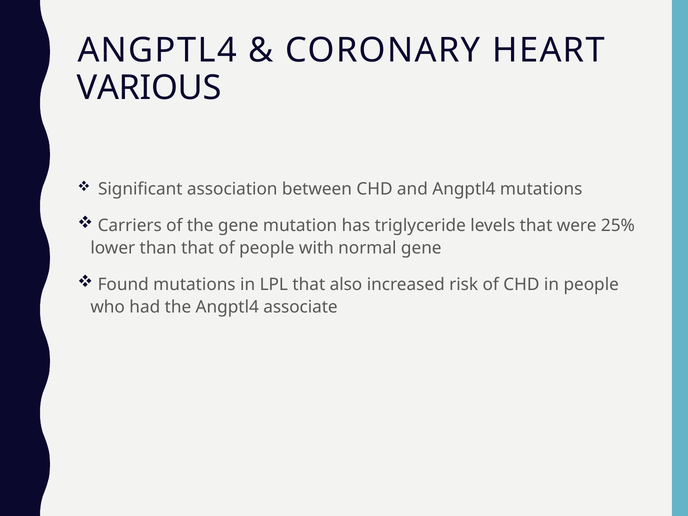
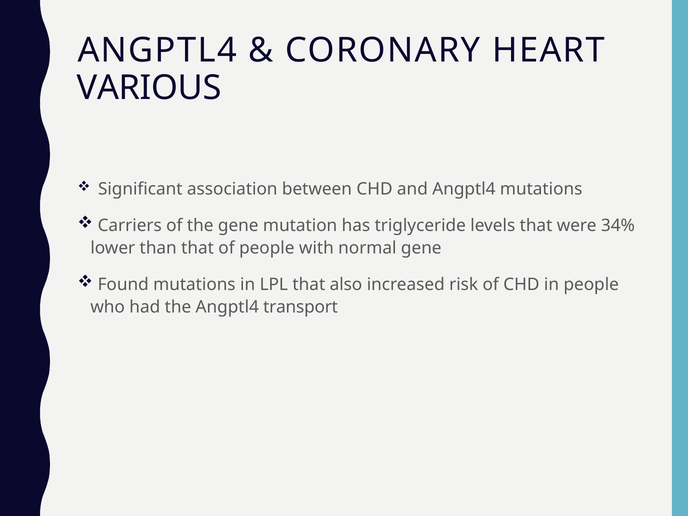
25%: 25% -> 34% (618, 225)
associate: associate -> transport (301, 307)
